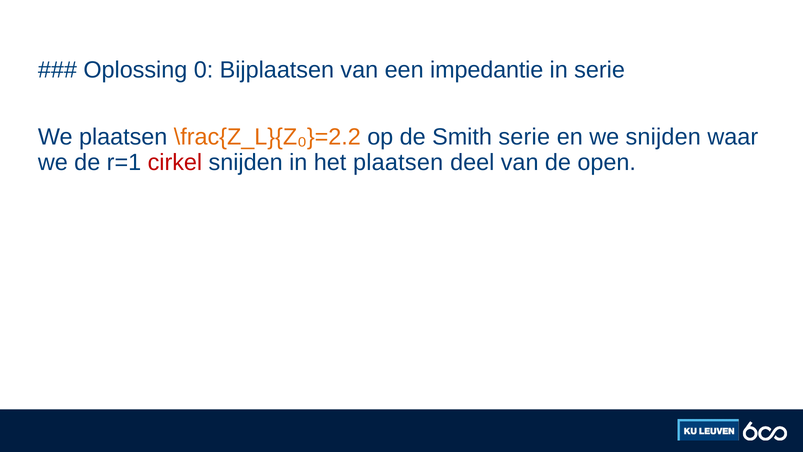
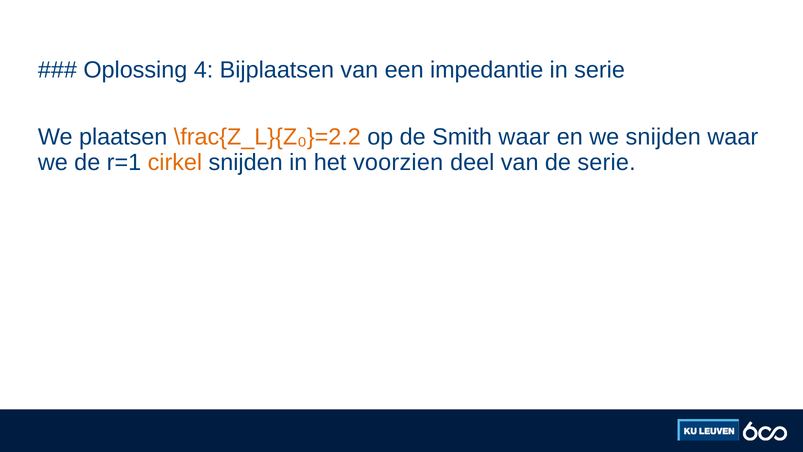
0: 0 -> 4 (204, 70)
Smith serie: serie -> waar (524, 137)
cirkel colour: red -> orange (175, 162)
het plaatsen: plaatsen -> voorzien (398, 162)
de open: open -> serie (607, 162)
